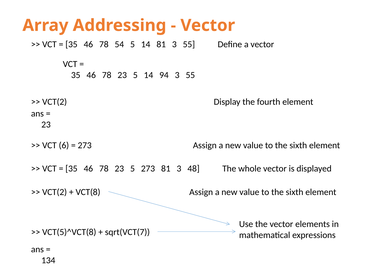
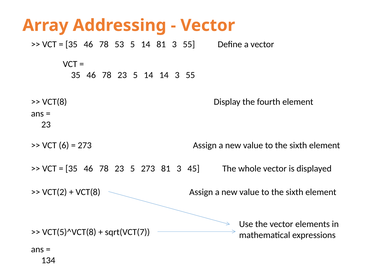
54: 54 -> 53 (119, 44)
14 94: 94 -> 14 (164, 75)
VCT(2: VCT(2 -> VCT(8 (55, 102)
48: 48 -> 45 (194, 169)
